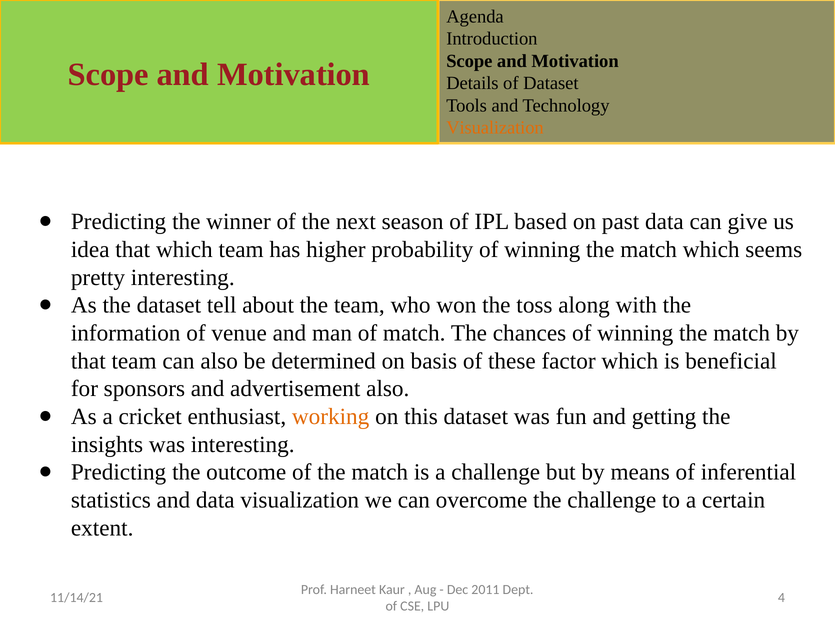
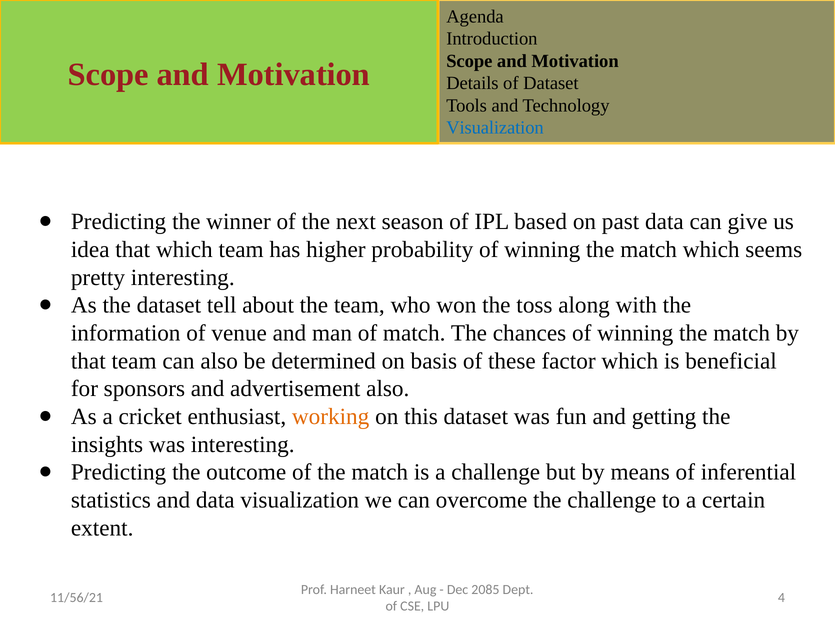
Visualization colour: orange -> blue (495, 128)
2011: 2011 -> 2085 (485, 590)
11/14/21: 11/14/21 -> 11/56/21 (77, 598)
